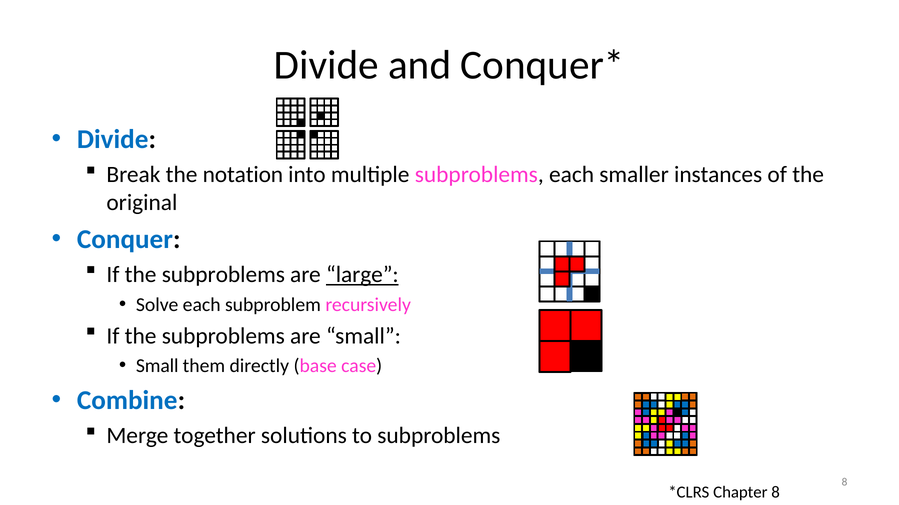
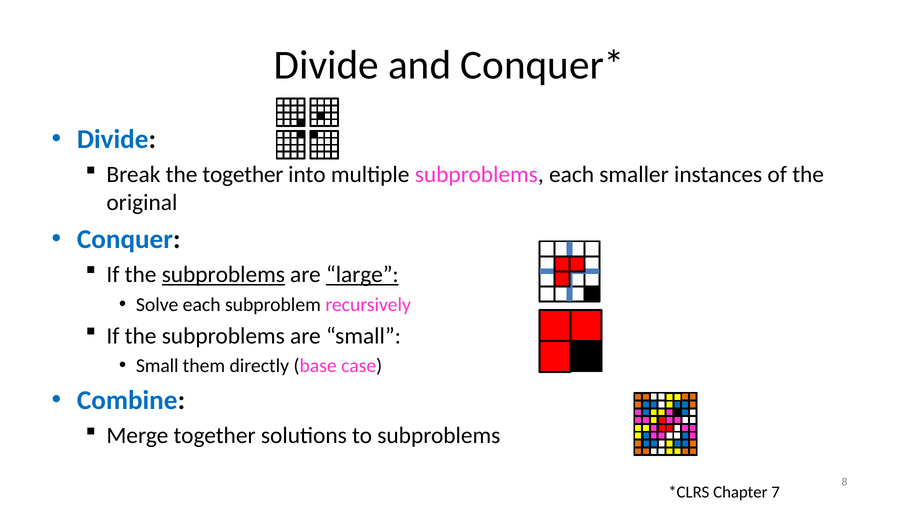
the notation: notation -> together (243, 175)
subproblems underline: none -> present (223, 275)
Chapter 8: 8 -> 7 (776, 493)
